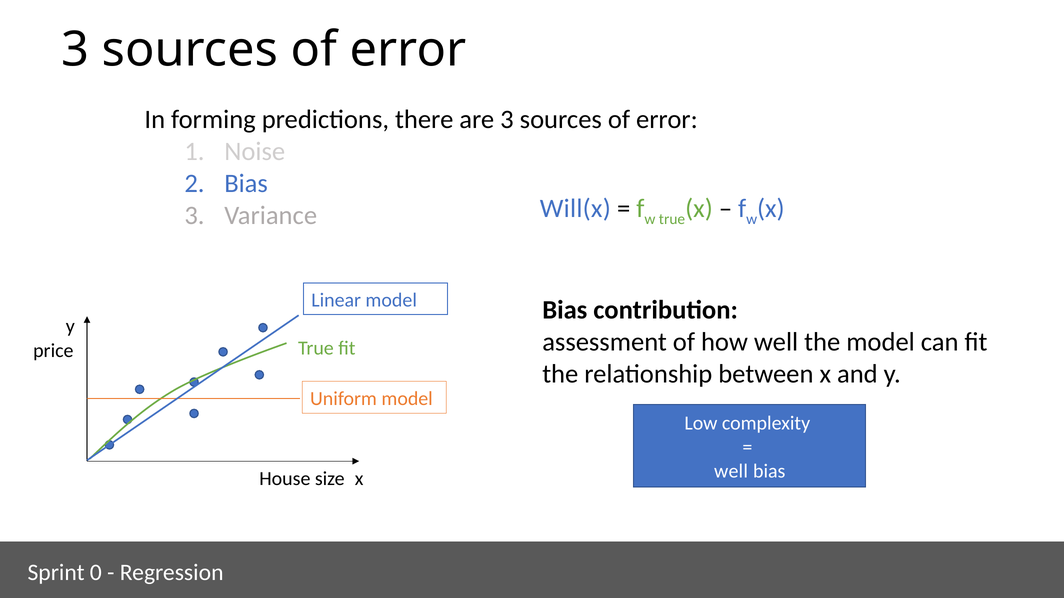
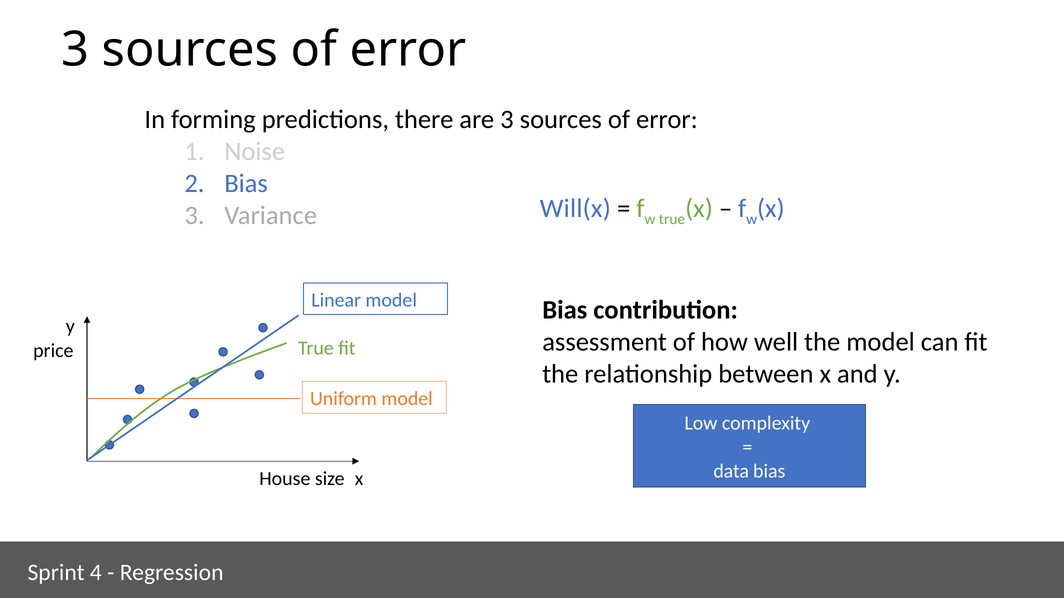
well: well -> data (731, 471)
0: 0 -> 4 (96, 573)
